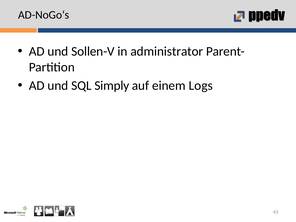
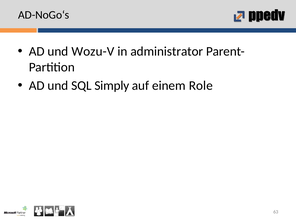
Sollen-V: Sollen-V -> Wozu-V (93, 51)
Logs: Logs -> Role (201, 86)
